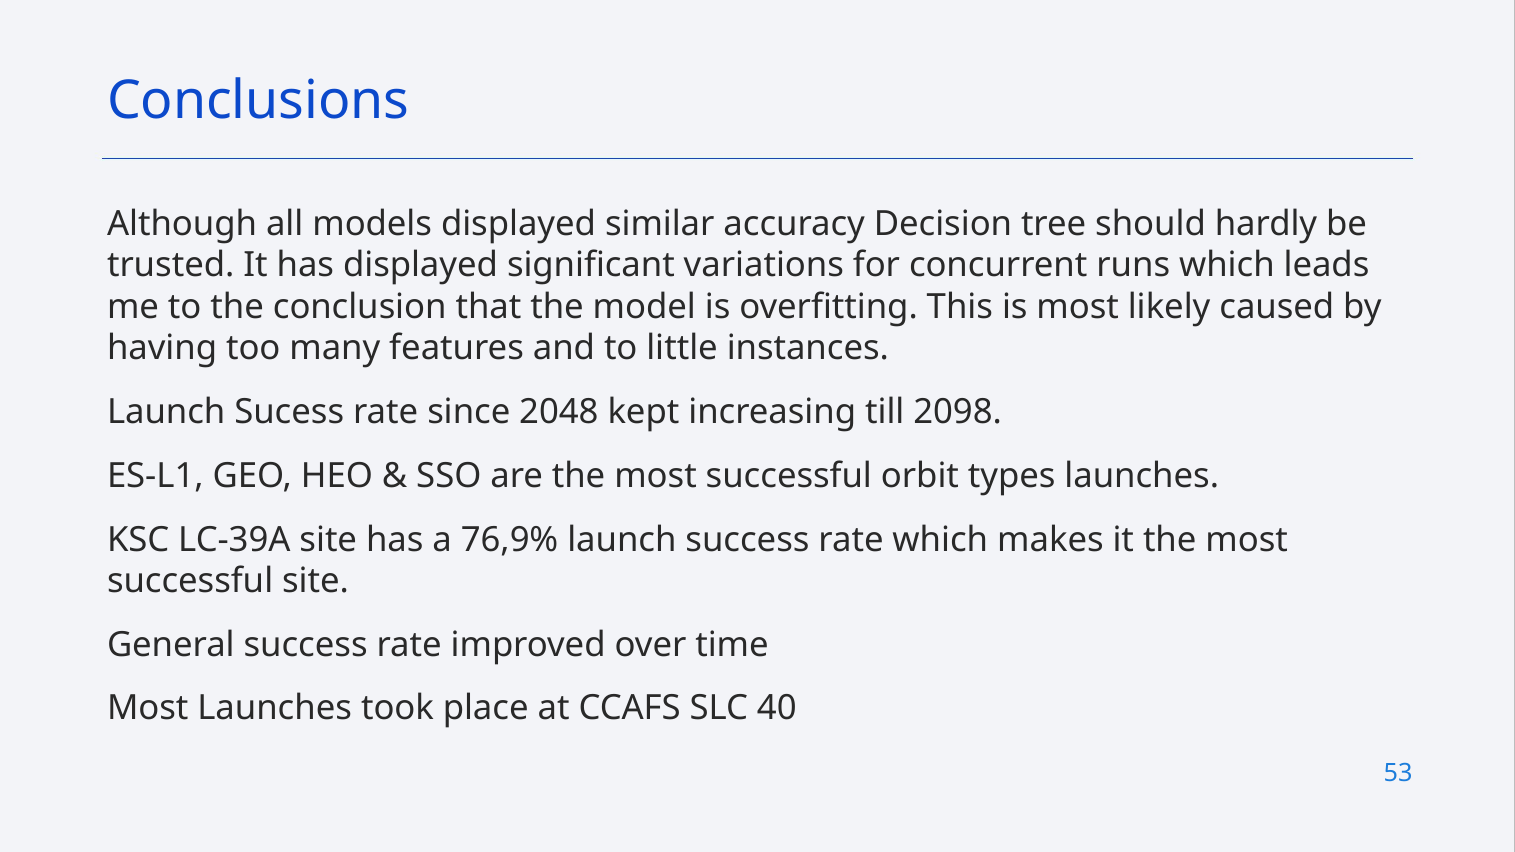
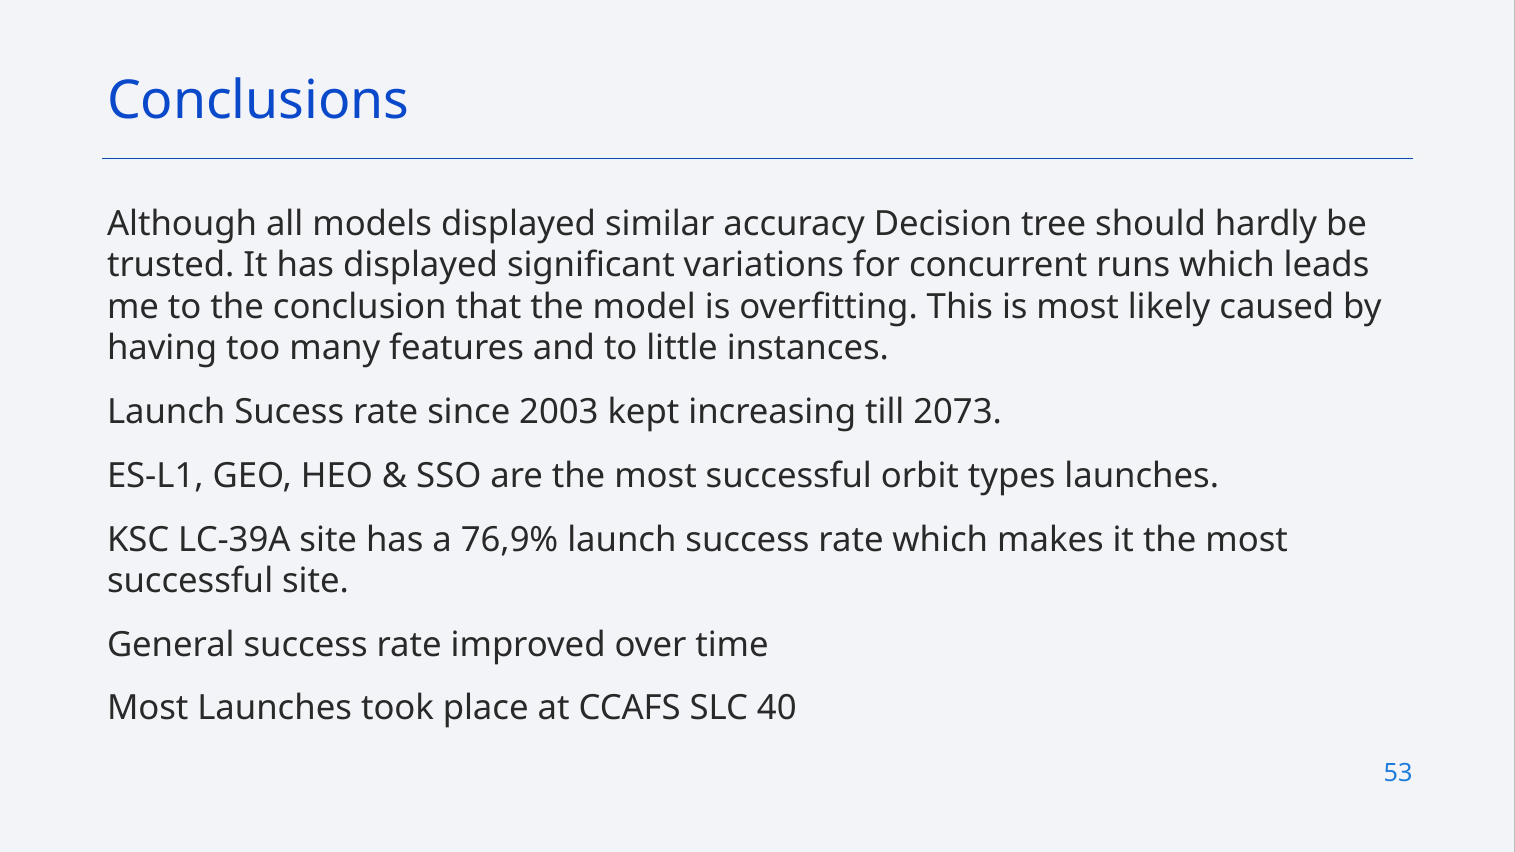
2048: 2048 -> 2003 (559, 412)
2098: 2098 -> 2073 (958, 412)
